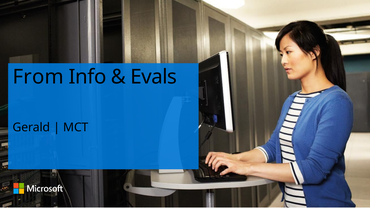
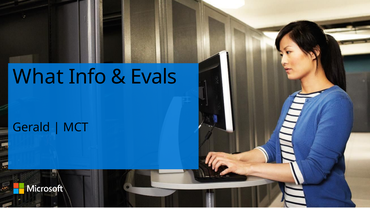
From: From -> What (38, 77)
